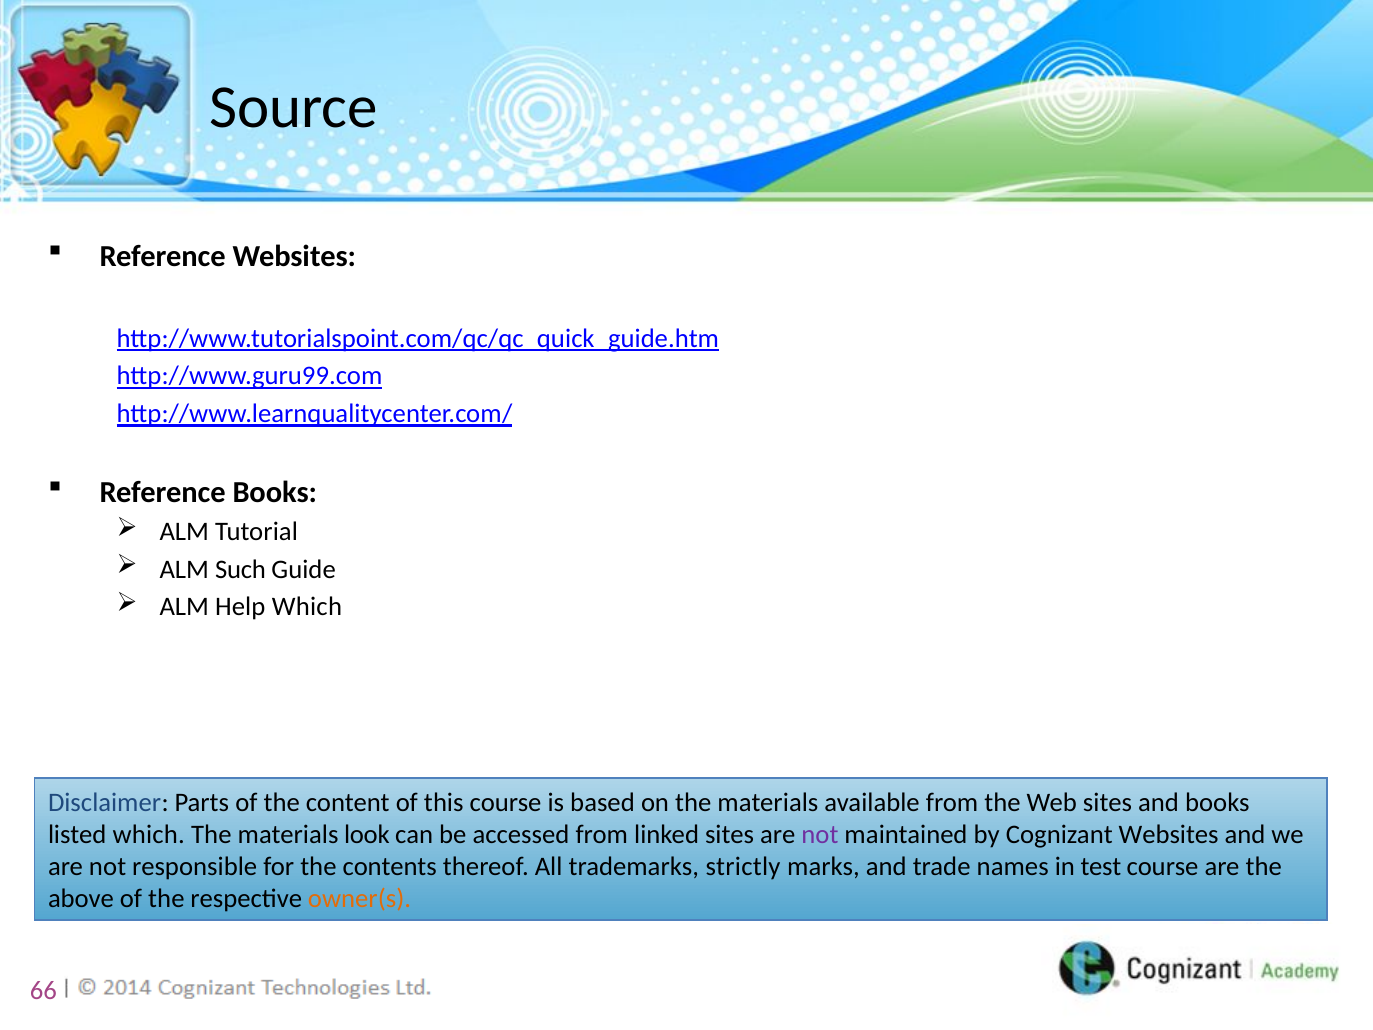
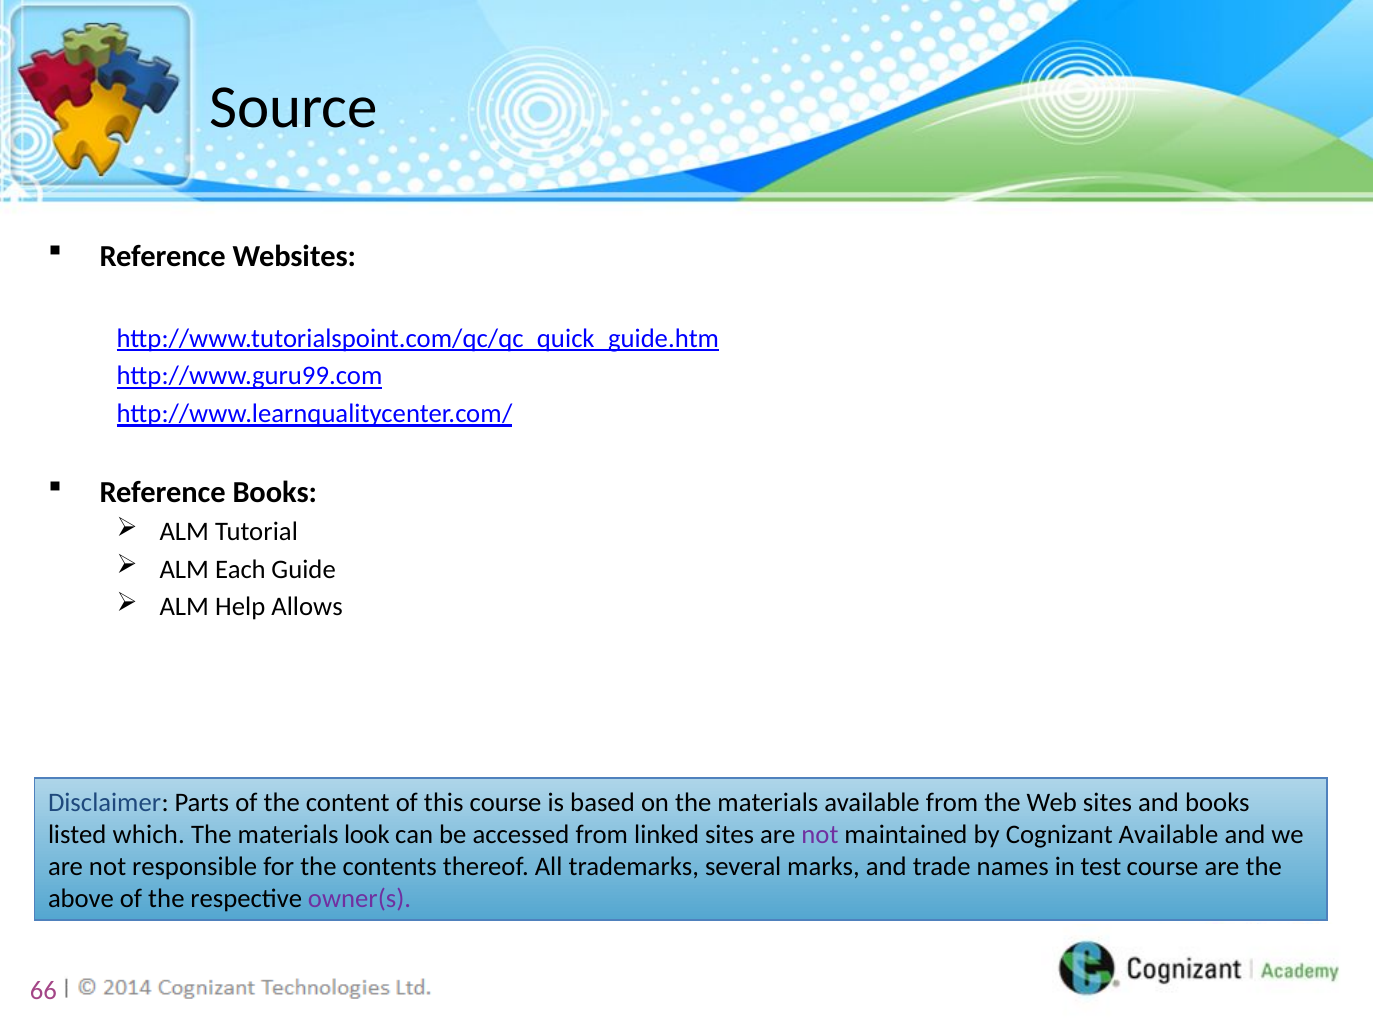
Such: Such -> Each (240, 569)
Help Which: Which -> Allows (307, 607)
Cognizant Websites: Websites -> Available (1169, 835)
strictly: strictly -> several (743, 867)
owner(s colour: orange -> purple (360, 899)
